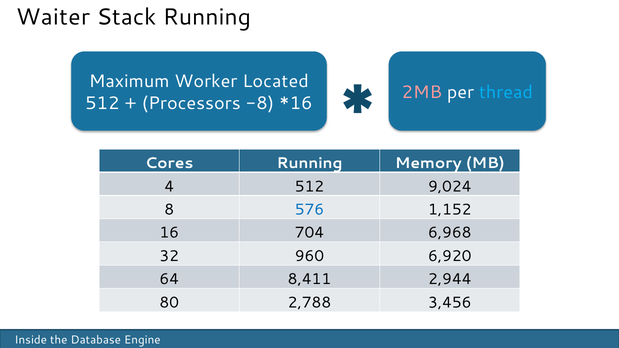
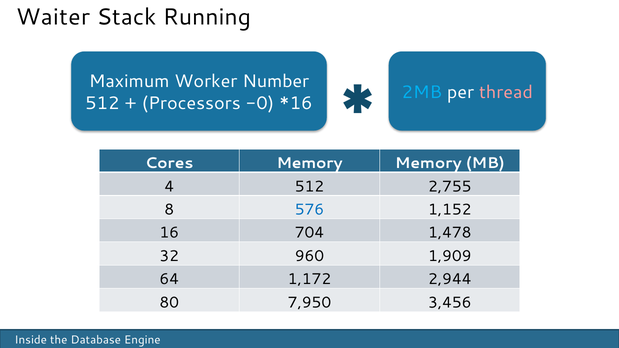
Located: Located -> Number (276, 82)
2MB colour: pink -> light blue (422, 92)
thread colour: light blue -> pink (506, 92)
-8: -8 -> -0 (260, 103)
Cores Running: Running -> Memory (310, 163)
9,024: 9,024 -> 2,755 (450, 187)
6,968: 6,968 -> 1,478 (450, 233)
6,920: 6,920 -> 1,909 (450, 256)
8,411: 8,411 -> 1,172 (309, 279)
2,788: 2,788 -> 7,950 (309, 303)
